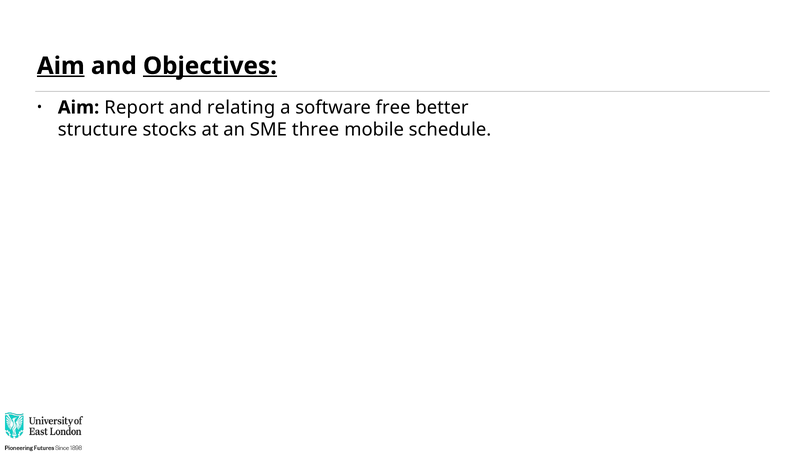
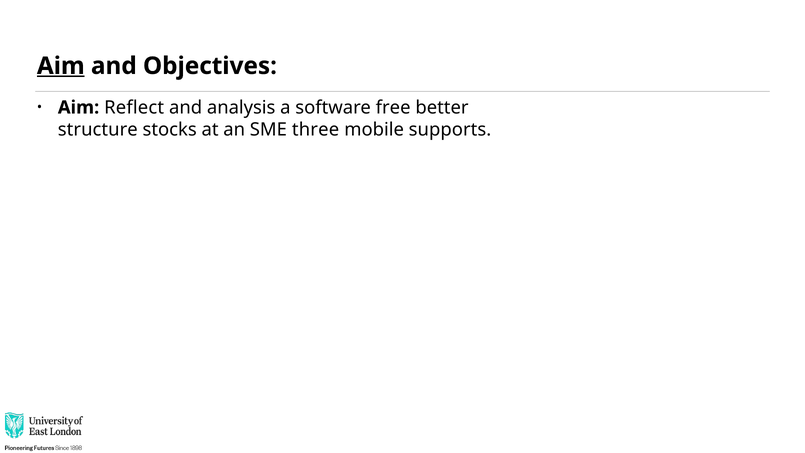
Objectives underline: present -> none (210, 66)
Report: Report -> Reflect (134, 107)
relating: relating -> analysis (241, 107)
schedule: schedule -> supports (450, 130)
